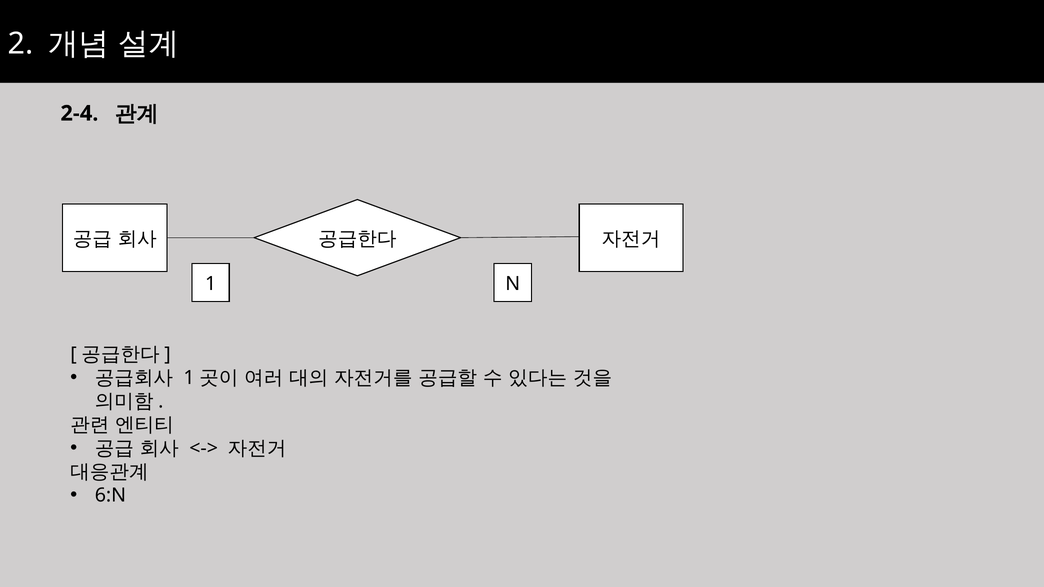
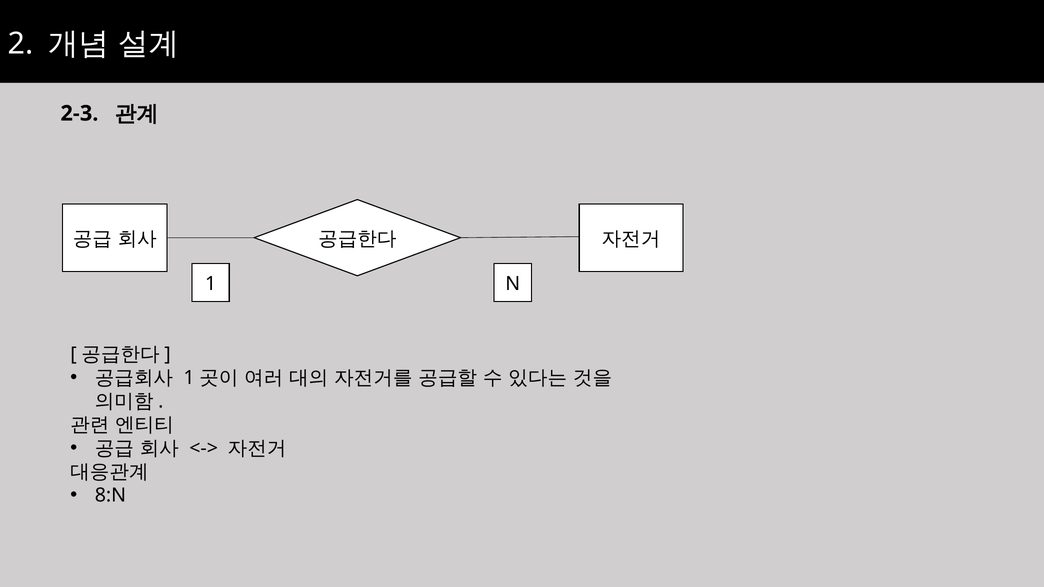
2-4: 2-4 -> 2-3 (79, 113)
6:N: 6:N -> 8:N (110, 495)
